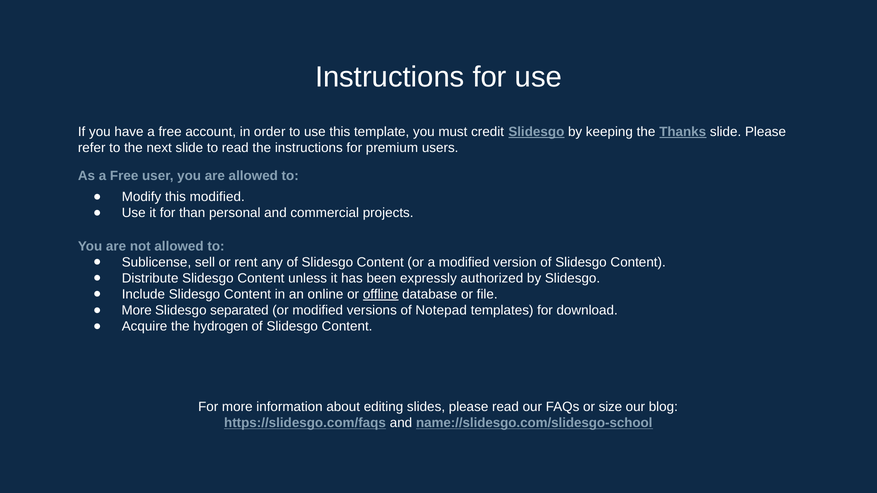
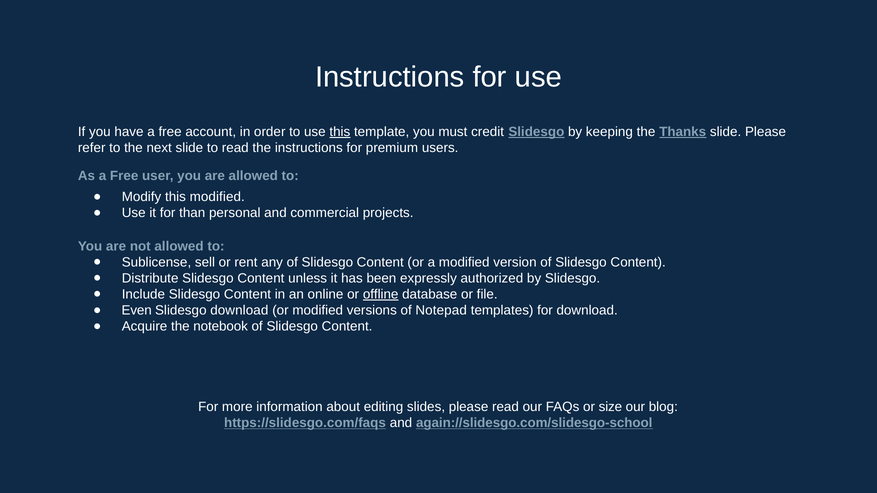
this underline: none -> present (340, 132)
More: More -> Even (137, 311)
Slidesgo separated: separated -> download (239, 311)
hydrogen: hydrogen -> notebook (221, 327)
name://slidesgo.com/slidesgo-school: name://slidesgo.com/slidesgo-school -> again://slidesgo.com/slidesgo-school (534, 423)
